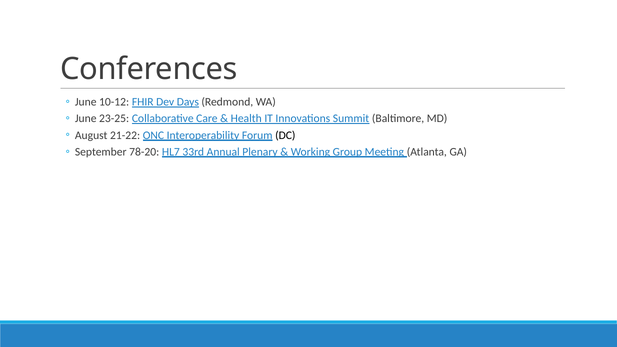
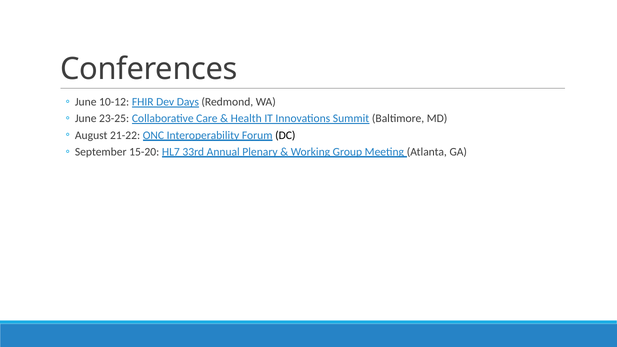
78-20: 78-20 -> 15-20 (144, 152)
